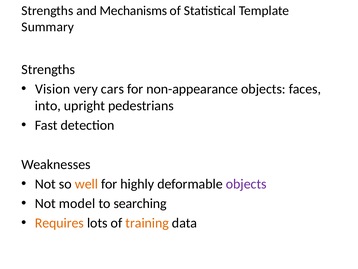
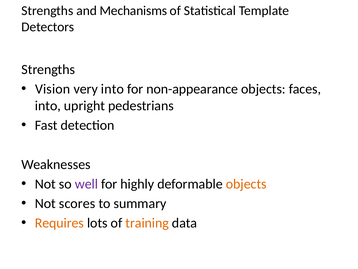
Summary: Summary -> Detectors (48, 27)
very cars: cars -> into (112, 89)
well colour: orange -> purple (86, 184)
objects colour: purple -> orange (246, 184)
model: model -> scores (77, 203)
searching: searching -> summary (140, 203)
